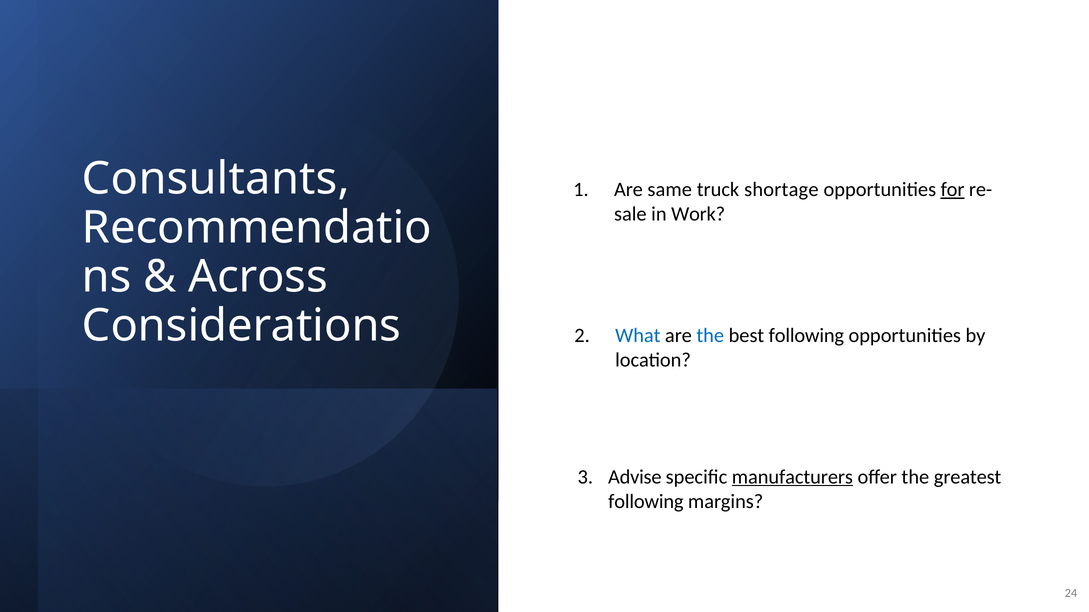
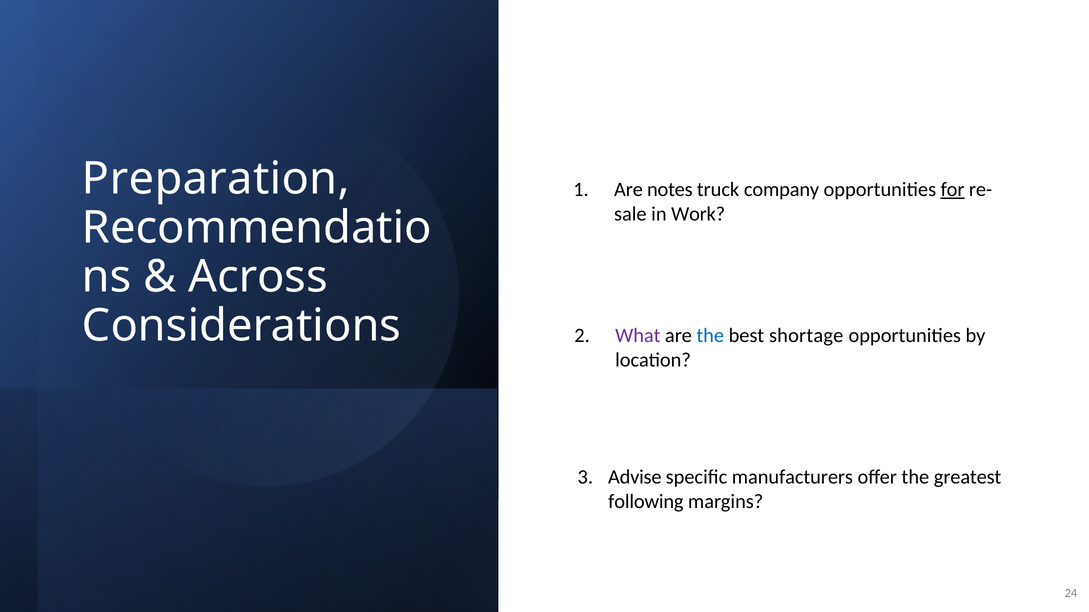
Consultants: Consultants -> Preparation (216, 179)
same: same -> notes (670, 190)
shortage: shortage -> company (782, 190)
What colour: blue -> purple (638, 336)
best following: following -> shortage (806, 336)
manufacturers underline: present -> none (792, 477)
